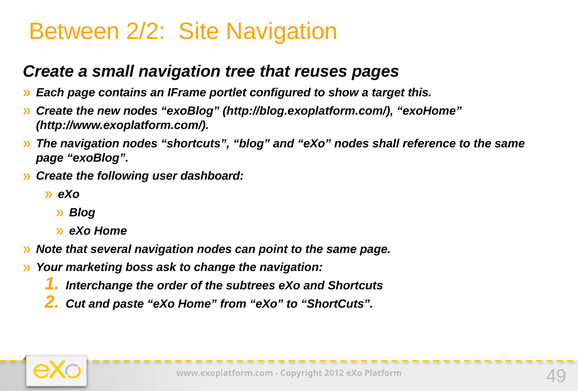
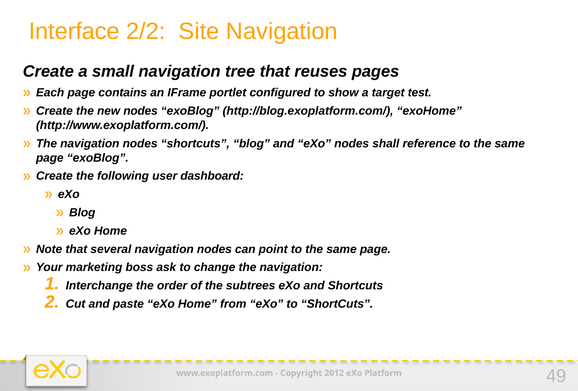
Between: Between -> Interface (74, 32)
this: this -> test (420, 93)
